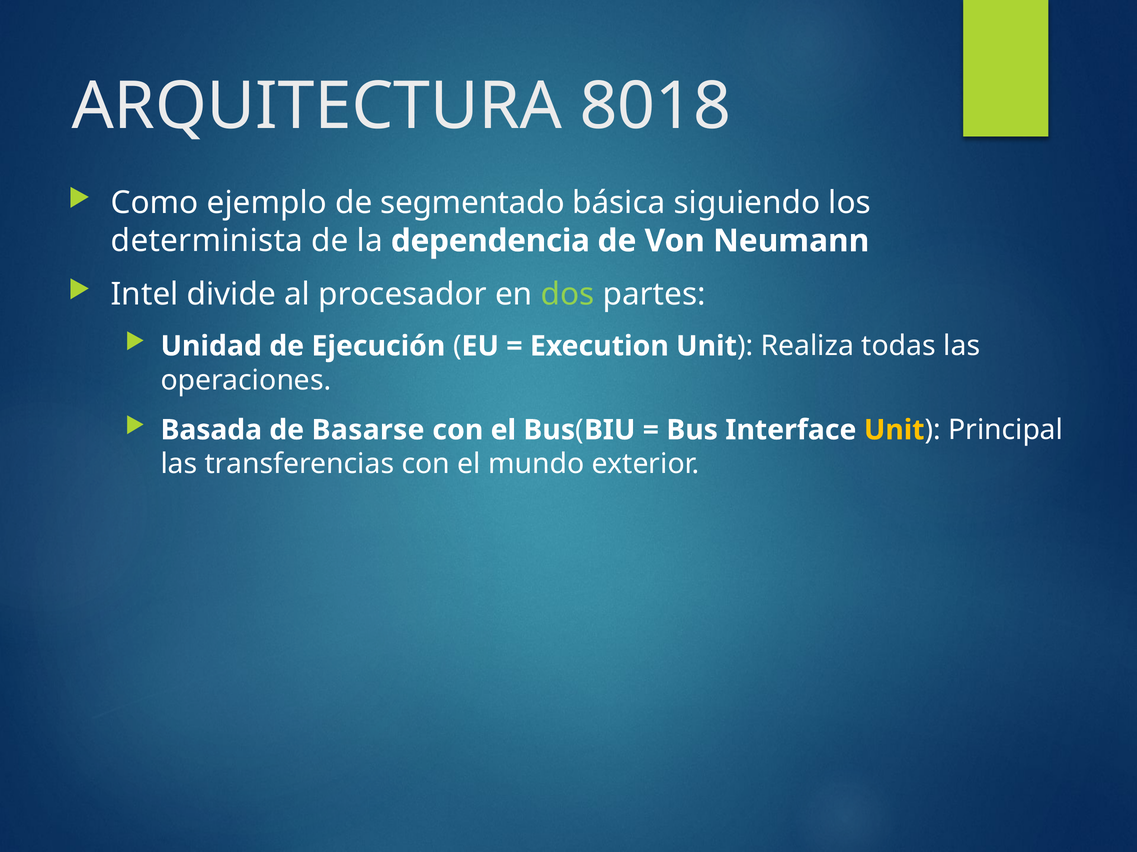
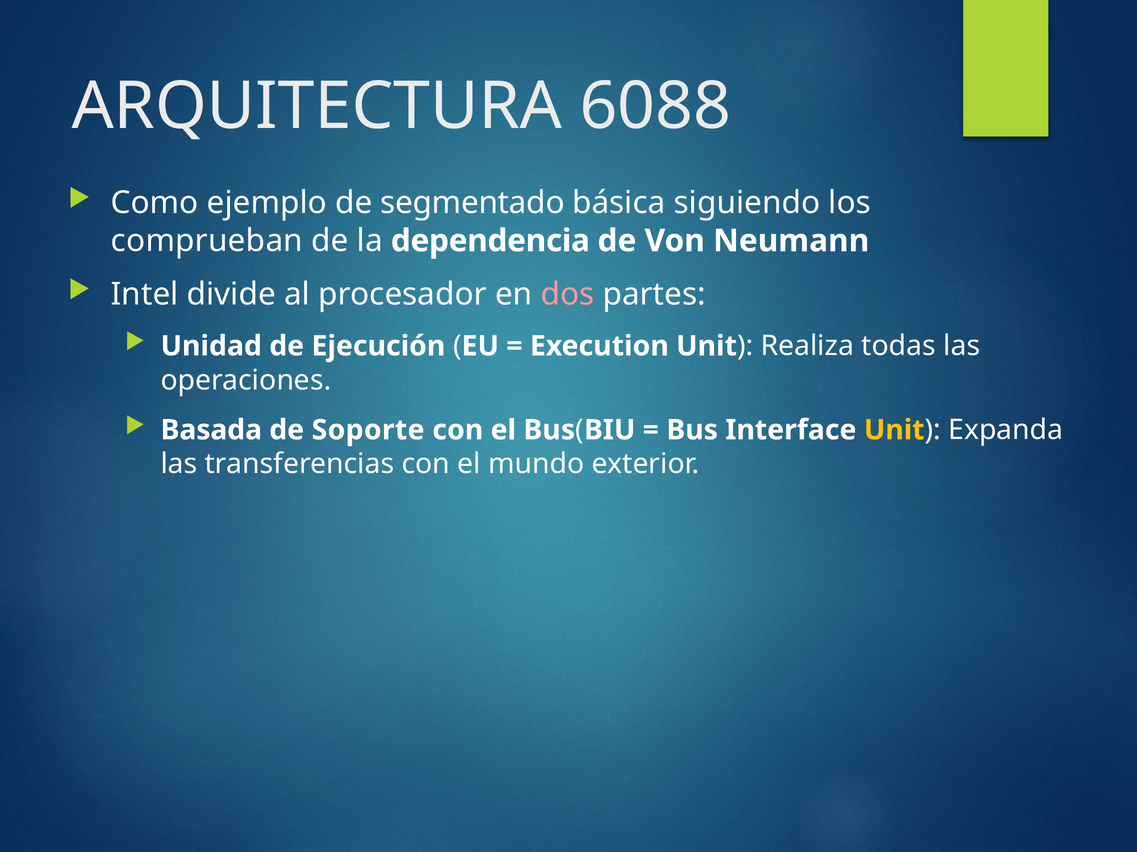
8018: 8018 -> 6088 (655, 106)
determinista: determinista -> comprueban (207, 241)
dos colour: light green -> pink (568, 295)
Basarse: Basarse -> Soporte (368, 430)
Principal: Principal -> Expanda (1006, 430)
